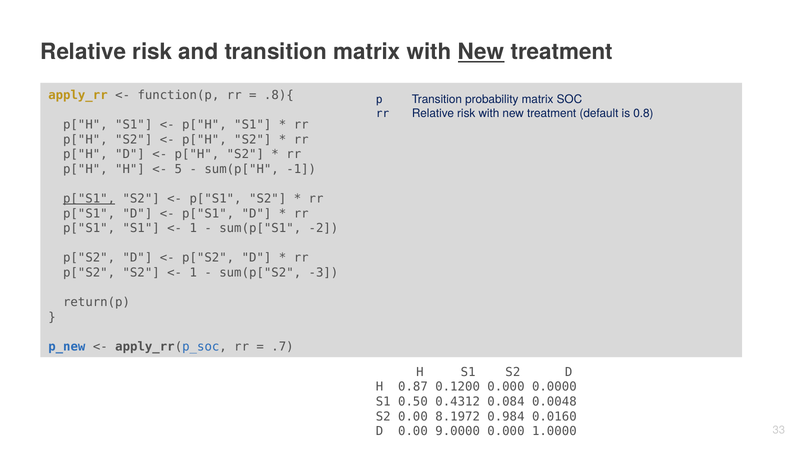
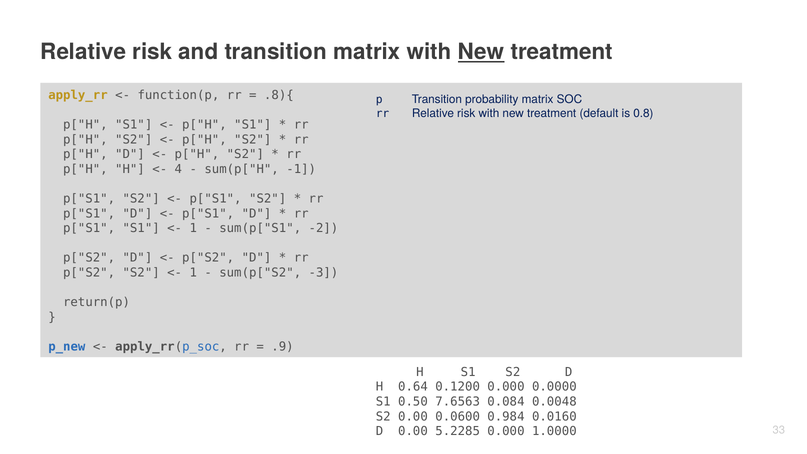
5: 5 -> 4 (178, 169)
p["S1 underline: present -> none (89, 199)
.7: .7 -> .9 (282, 347)
0.87: 0.87 -> 0.64 (413, 387)
0.4312: 0.4312 -> 7.6563 (458, 402)
8.1972: 8.1972 -> 0.0600 (458, 416)
9.0000: 9.0000 -> 5.2285 (458, 431)
